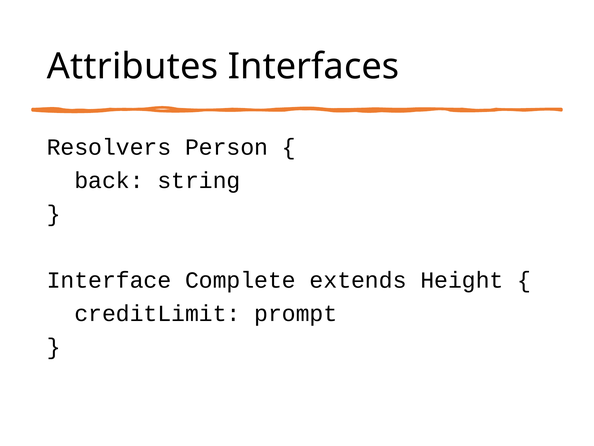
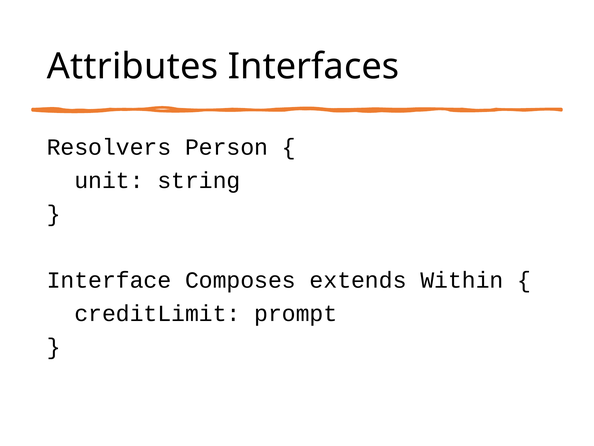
back: back -> unit (109, 180)
Complete: Complete -> Composes (240, 280)
Height: Height -> Within (462, 280)
